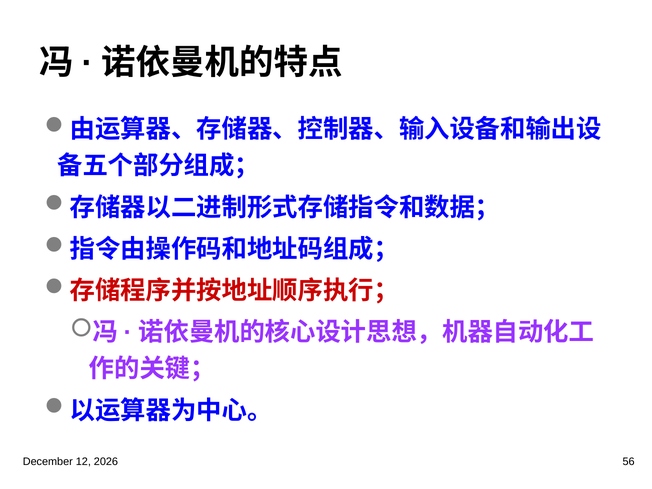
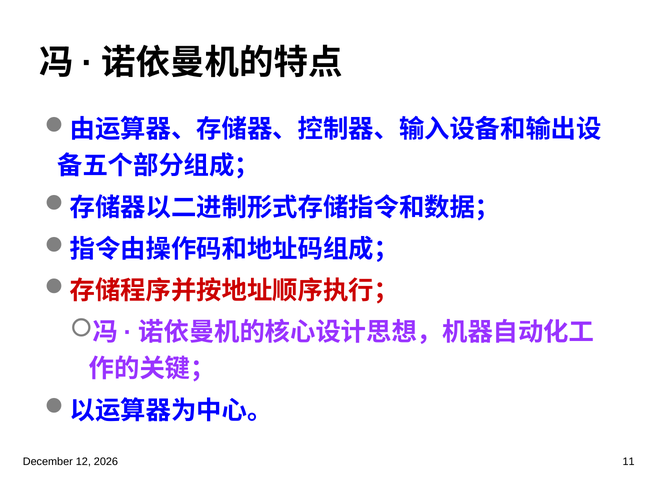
56: 56 -> 11 (629, 461)
